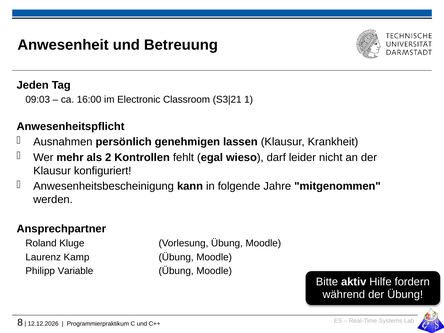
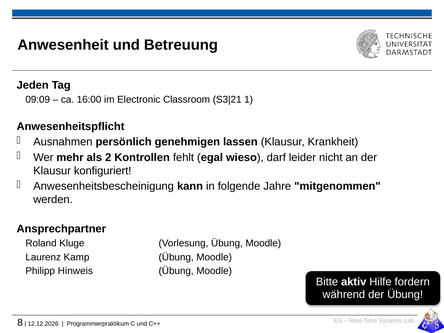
09:03: 09:03 -> 09:09 (38, 100)
Variable: Variable -> Hinweis (75, 271)
